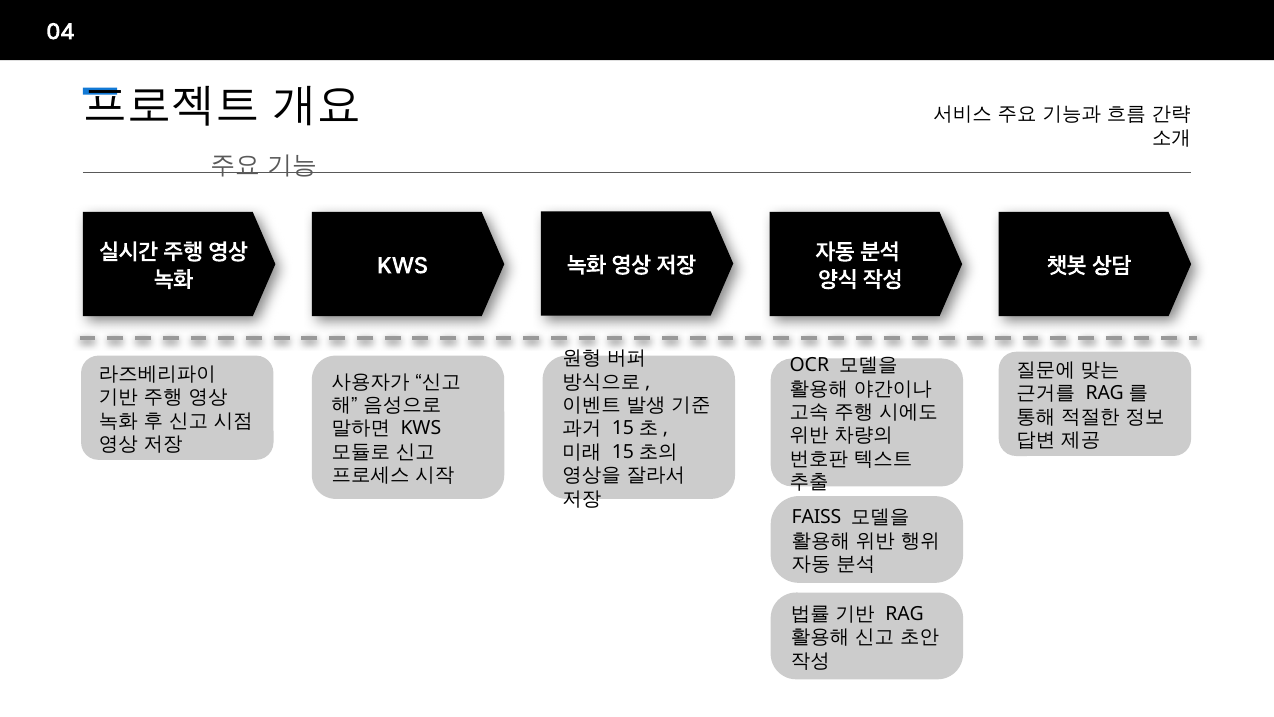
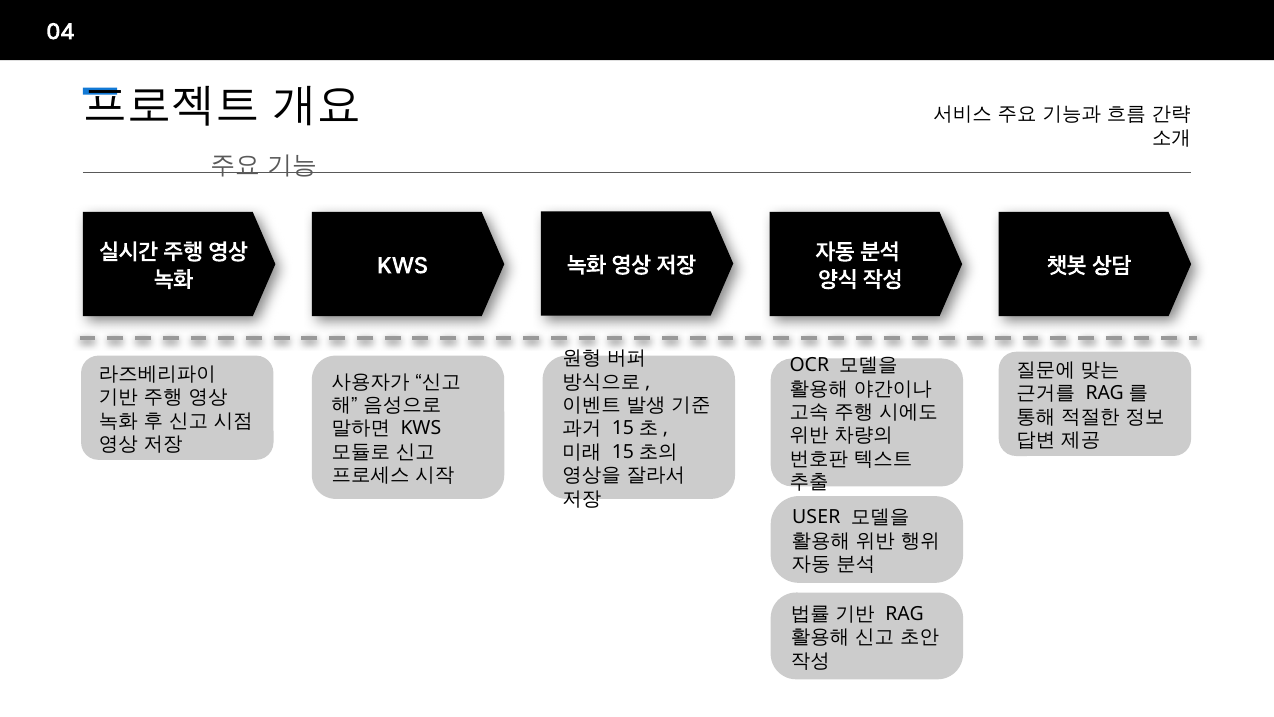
FAISS: FAISS -> USER (816, 517)
